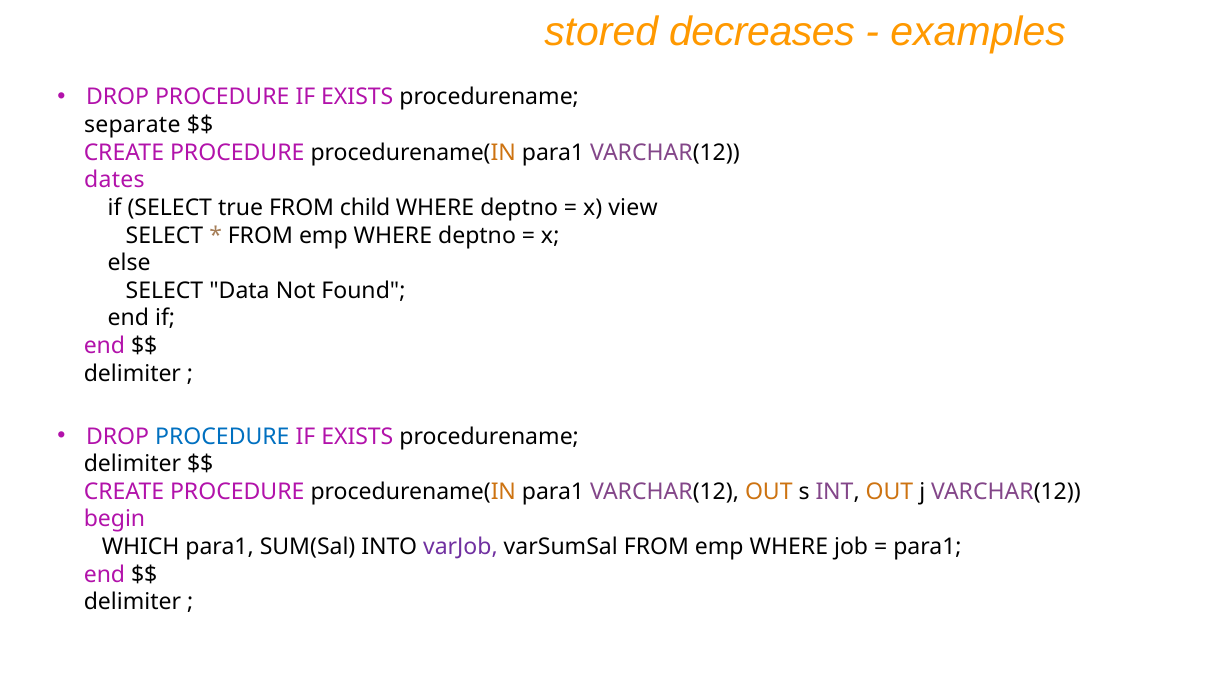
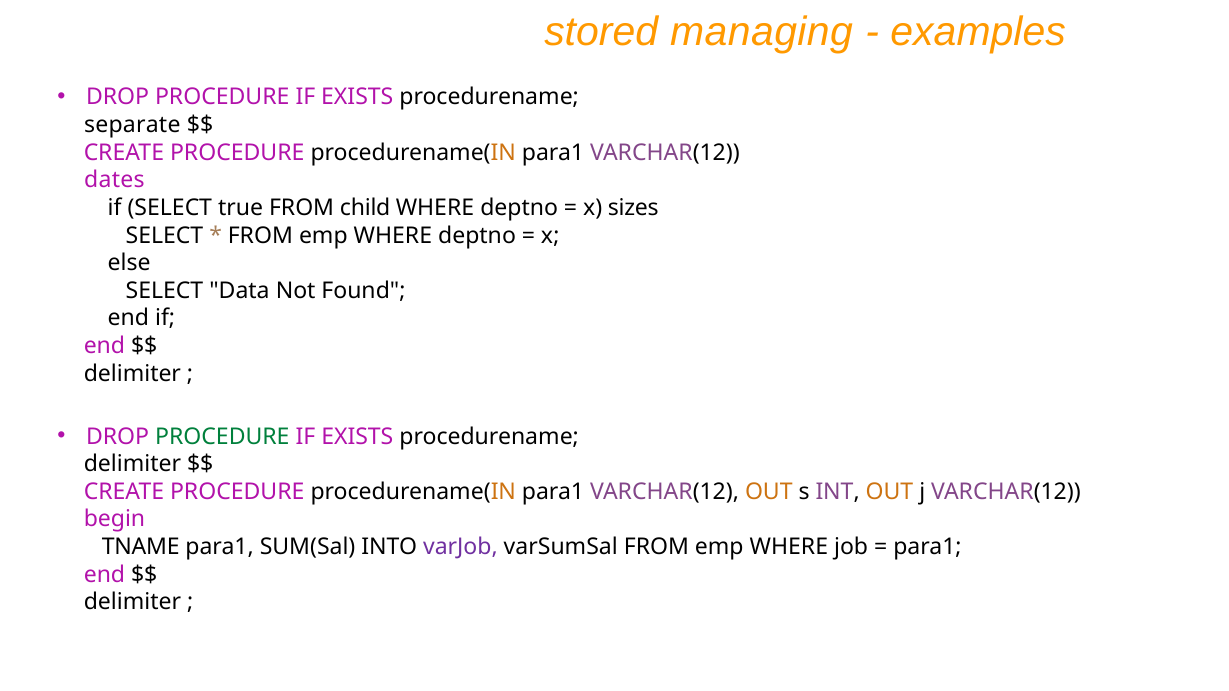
decreases: decreases -> managing (762, 32)
view: view -> sizes (633, 208)
PROCEDURE colour: blue -> green (222, 437)
WHICH: WHICH -> TNAME (141, 547)
